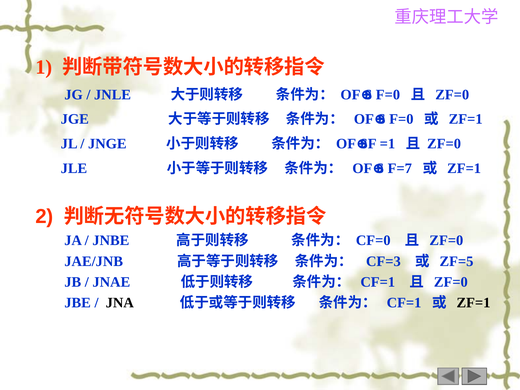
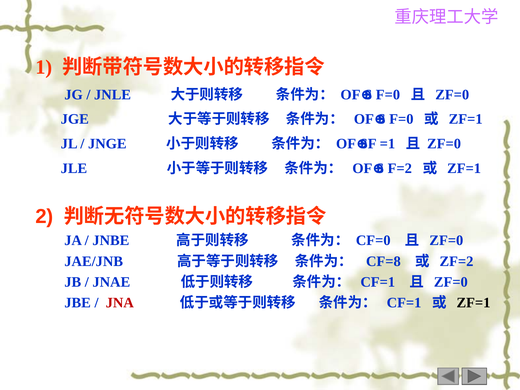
F=7: F=7 -> F=2 (400, 168)
CF=3: CF=3 -> CF=8 (383, 261)
ZF=5: ZF=5 -> ZF=2 (456, 261)
JNA colour: black -> red (120, 303)
